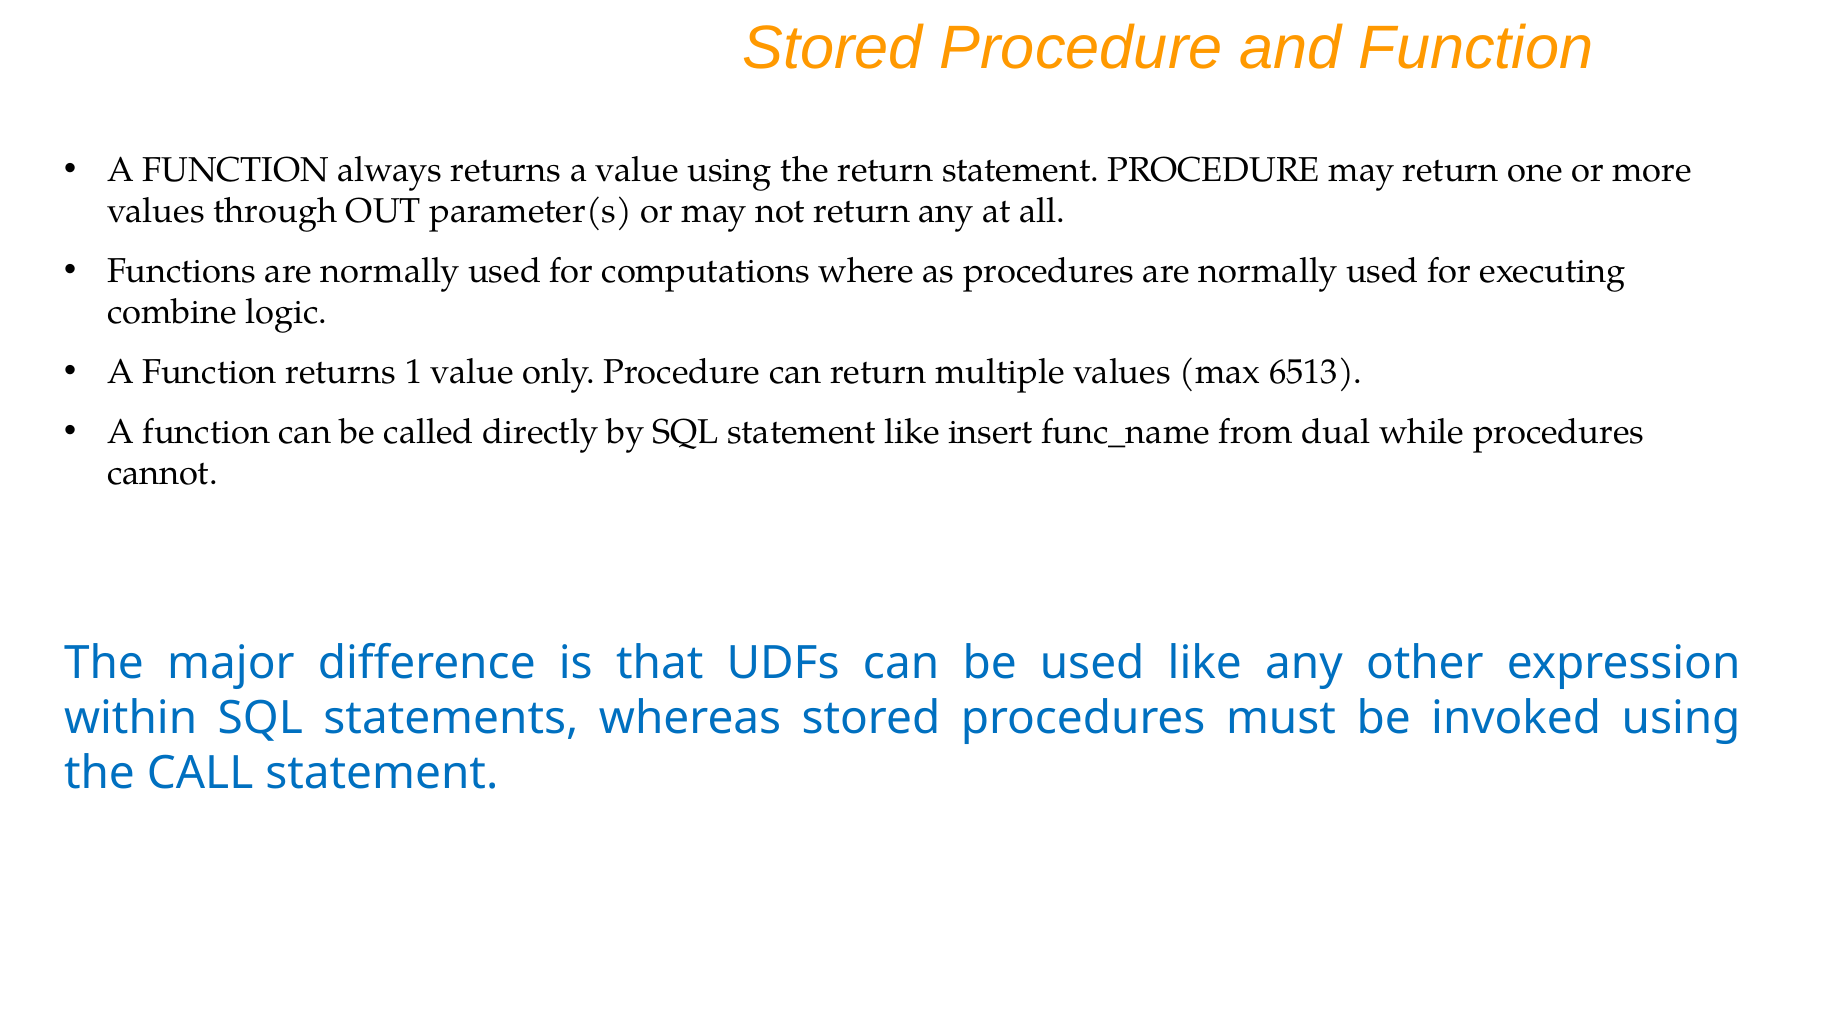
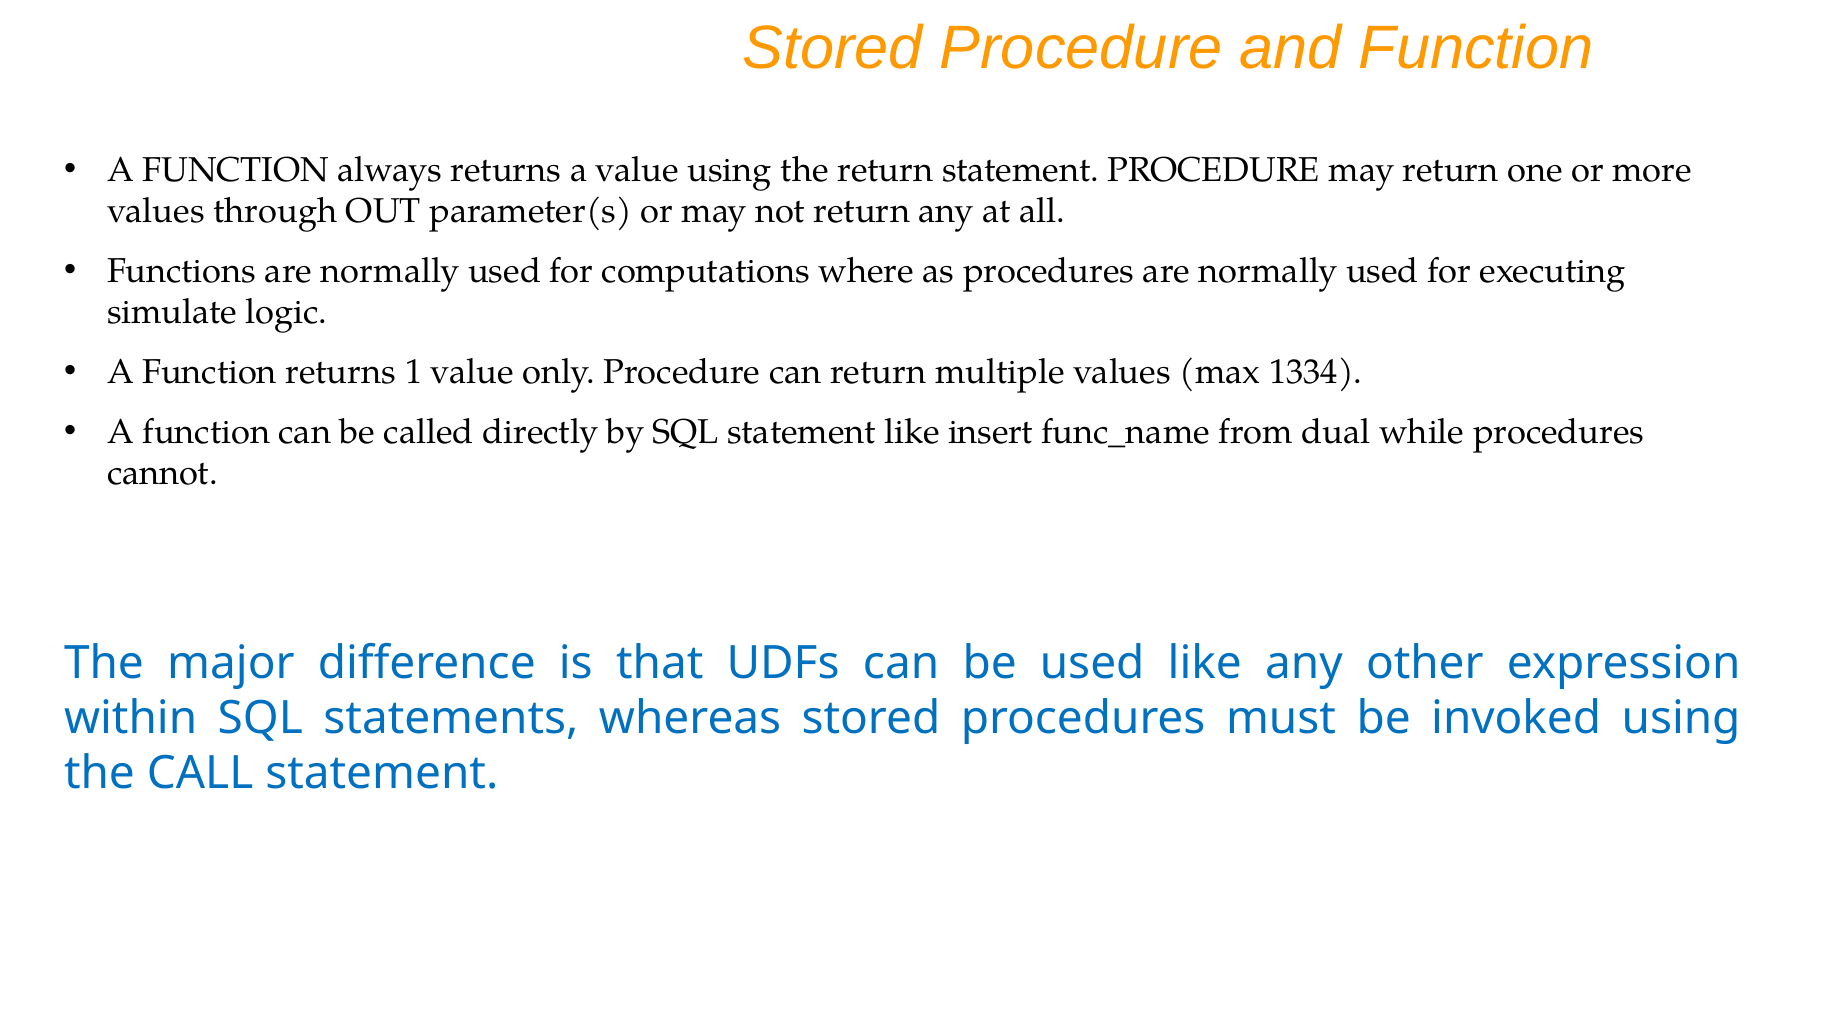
combine: combine -> simulate (172, 312)
6513: 6513 -> 1334 (1316, 372)
